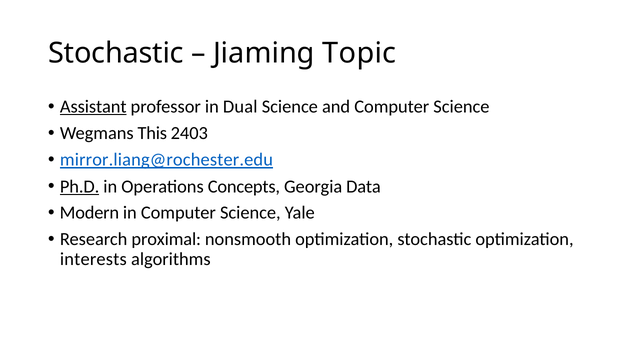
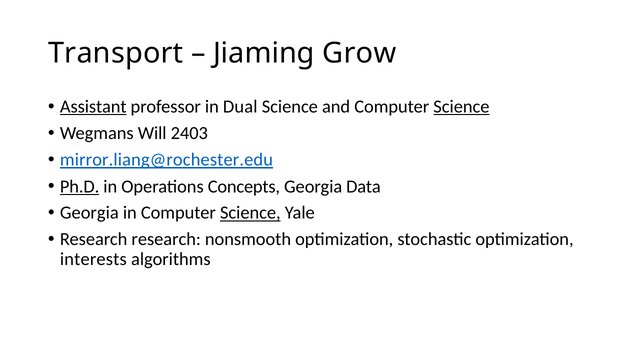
Stochastic: Stochastic -> Transport (116, 53)
Topic: Topic -> Grow (359, 53)
Science underline: none -> present (461, 107)
This: This -> Will (152, 133)
Modern: Modern -> Georgia (89, 213)
Science underline: none -> present (250, 213)
Research proximal: proximal -> research (166, 239)
